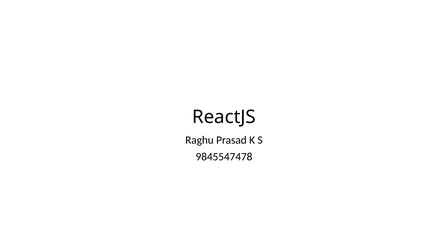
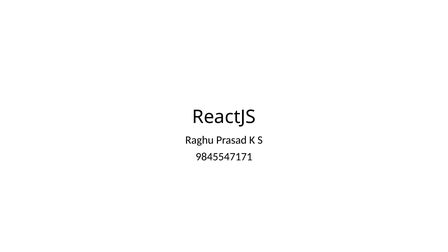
9845547478: 9845547478 -> 9845547171 (224, 157)
